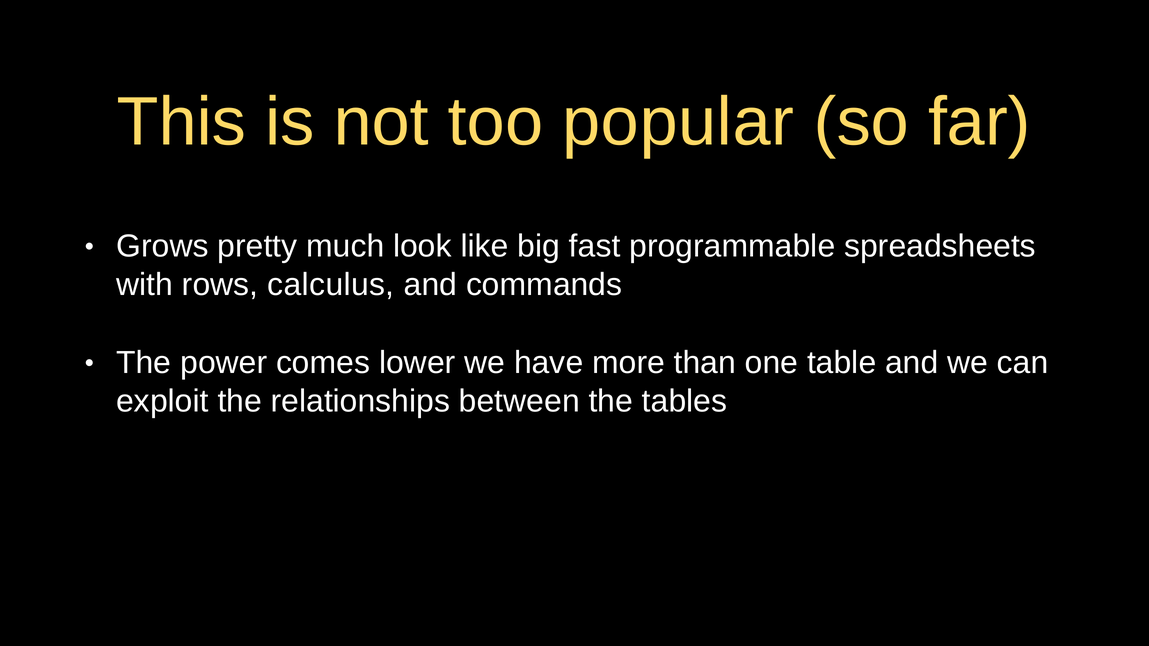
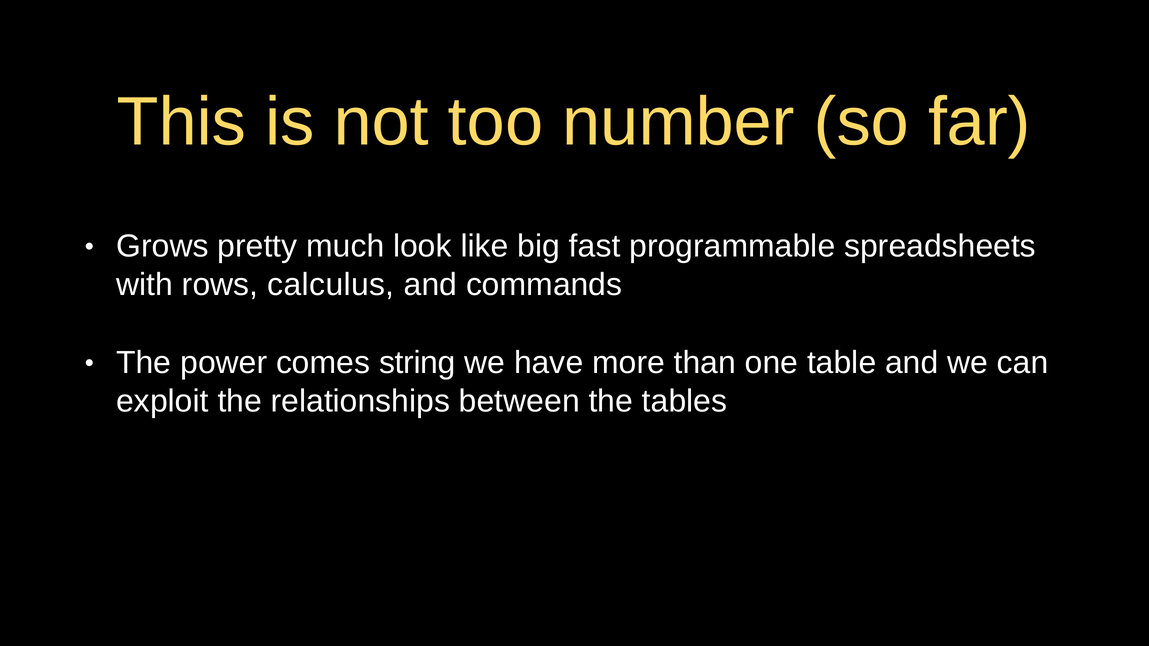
popular: popular -> number (678, 122)
lower: lower -> string (417, 363)
